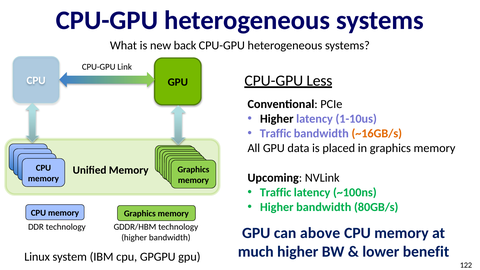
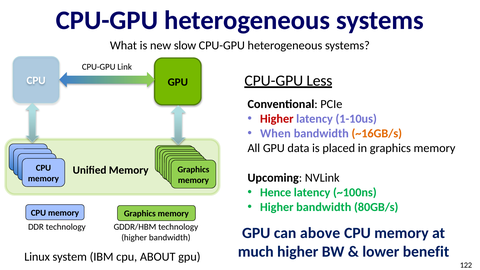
back: back -> slow (185, 45)
Higher colour: black -> red (277, 119)
Traffic: Traffic -> When (275, 133)
Traffic: Traffic -> Hence (276, 193)
GPGPU: GPGPU -> ABOUT (158, 257)
